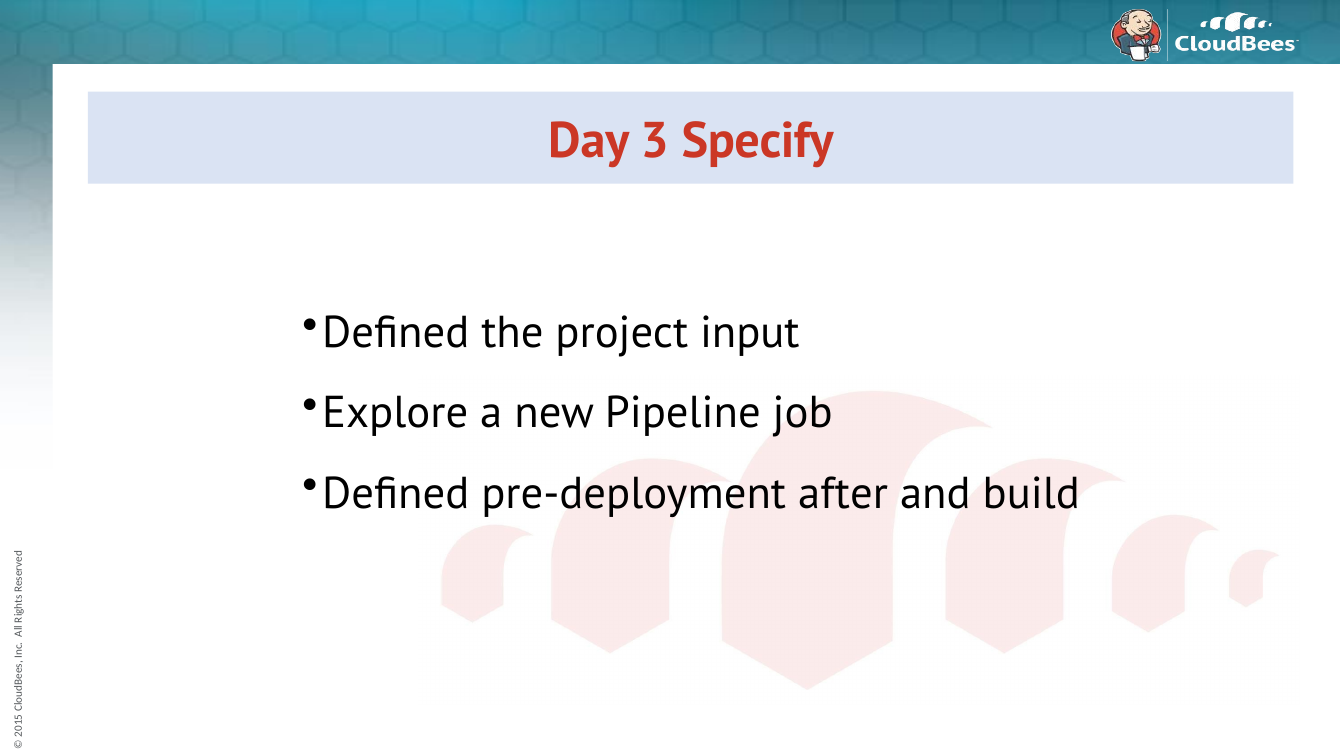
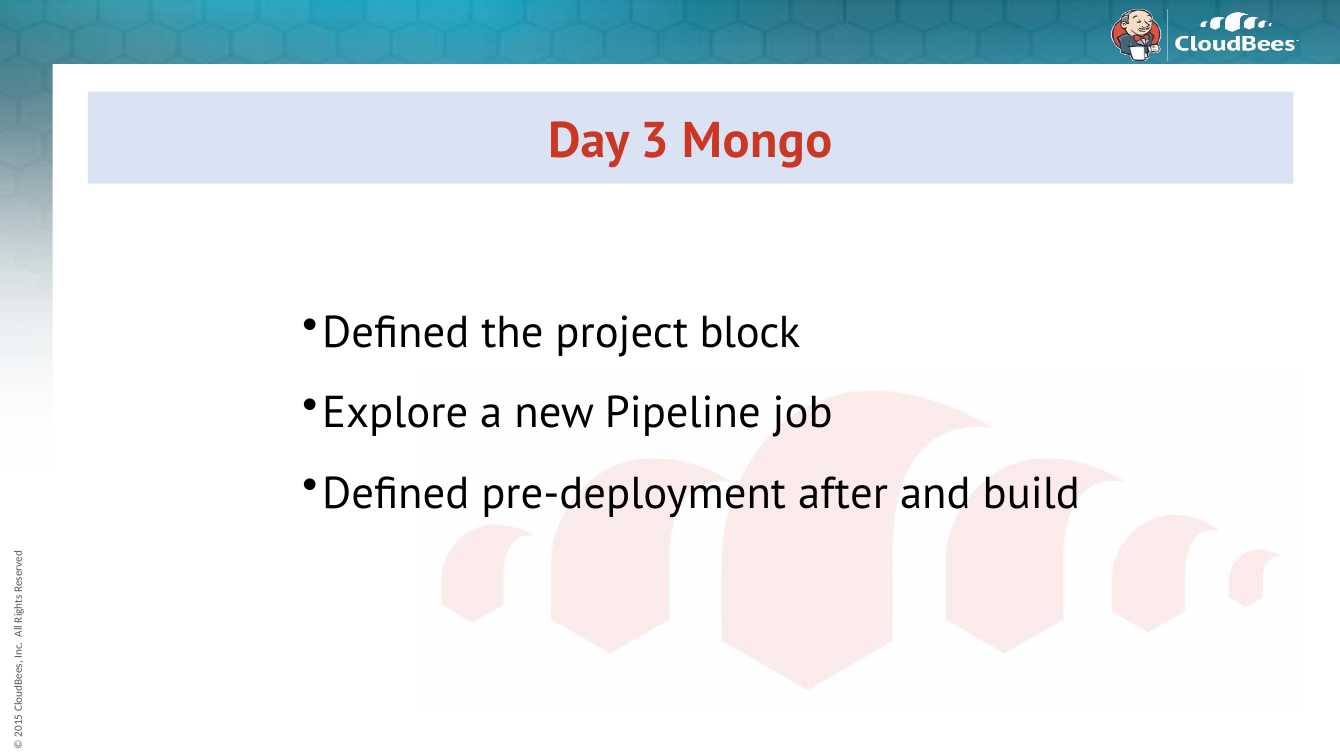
Specify: Specify -> Mongo (757, 141)
input: input -> block (750, 332)
